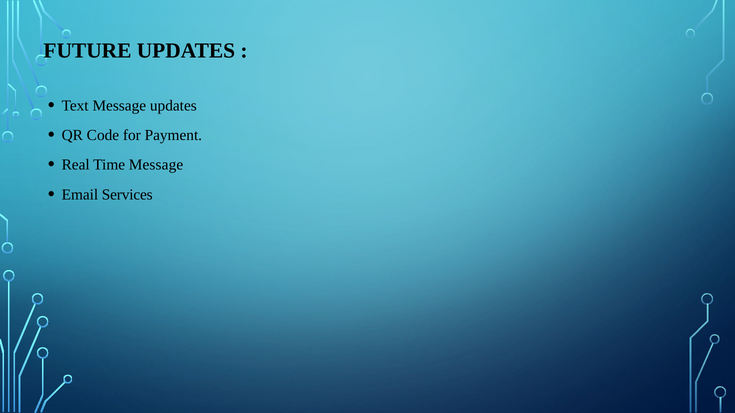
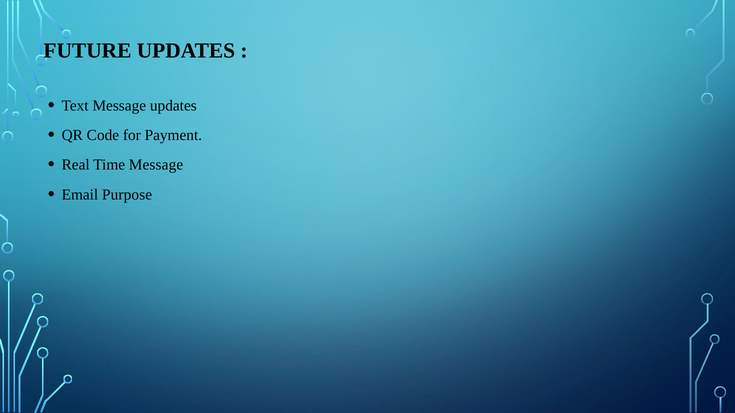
Services: Services -> Purpose (127, 195)
